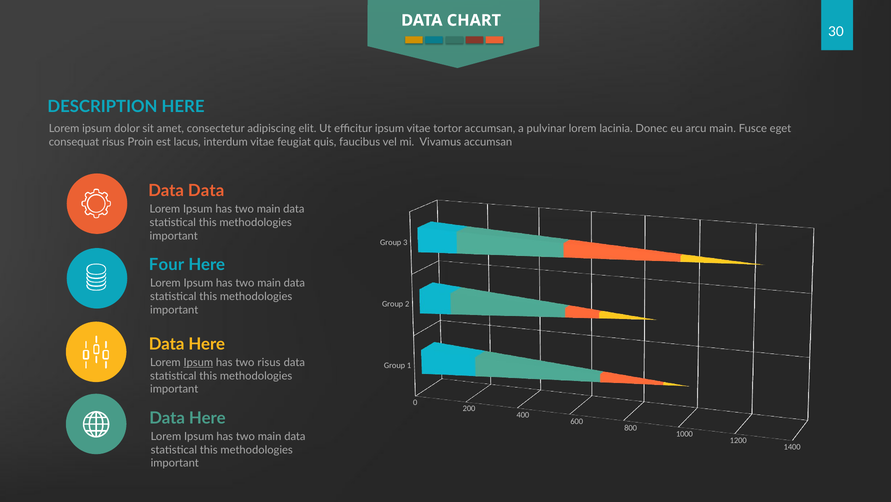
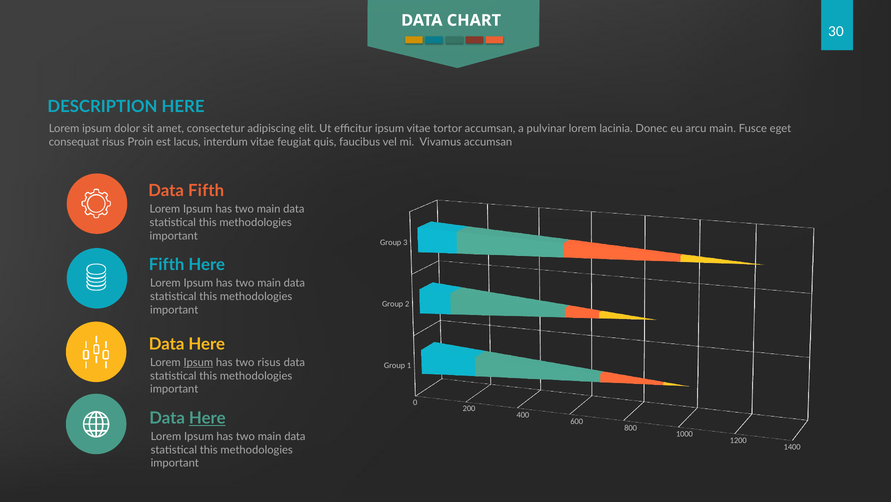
Data Data: Data -> Fifth (206, 191)
Four: Four -> Fifth (167, 265)
Here underline: none -> present (207, 418)
